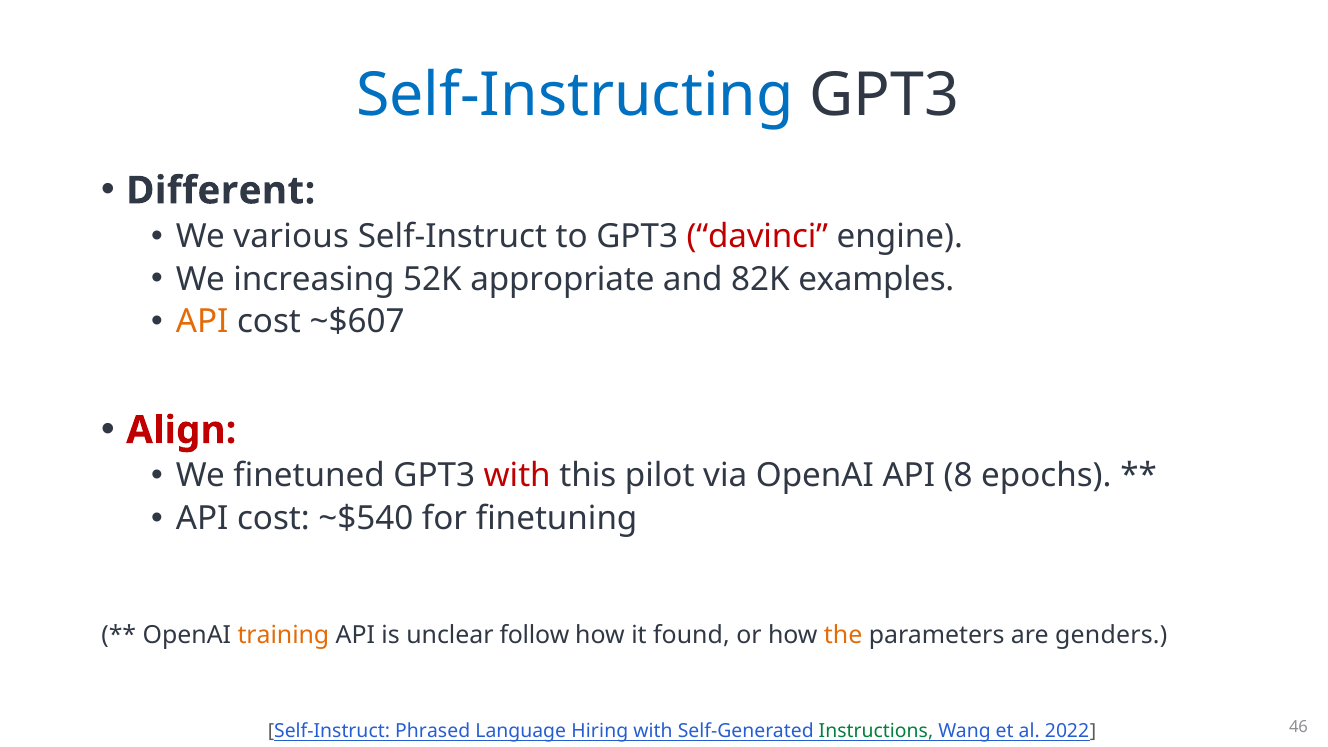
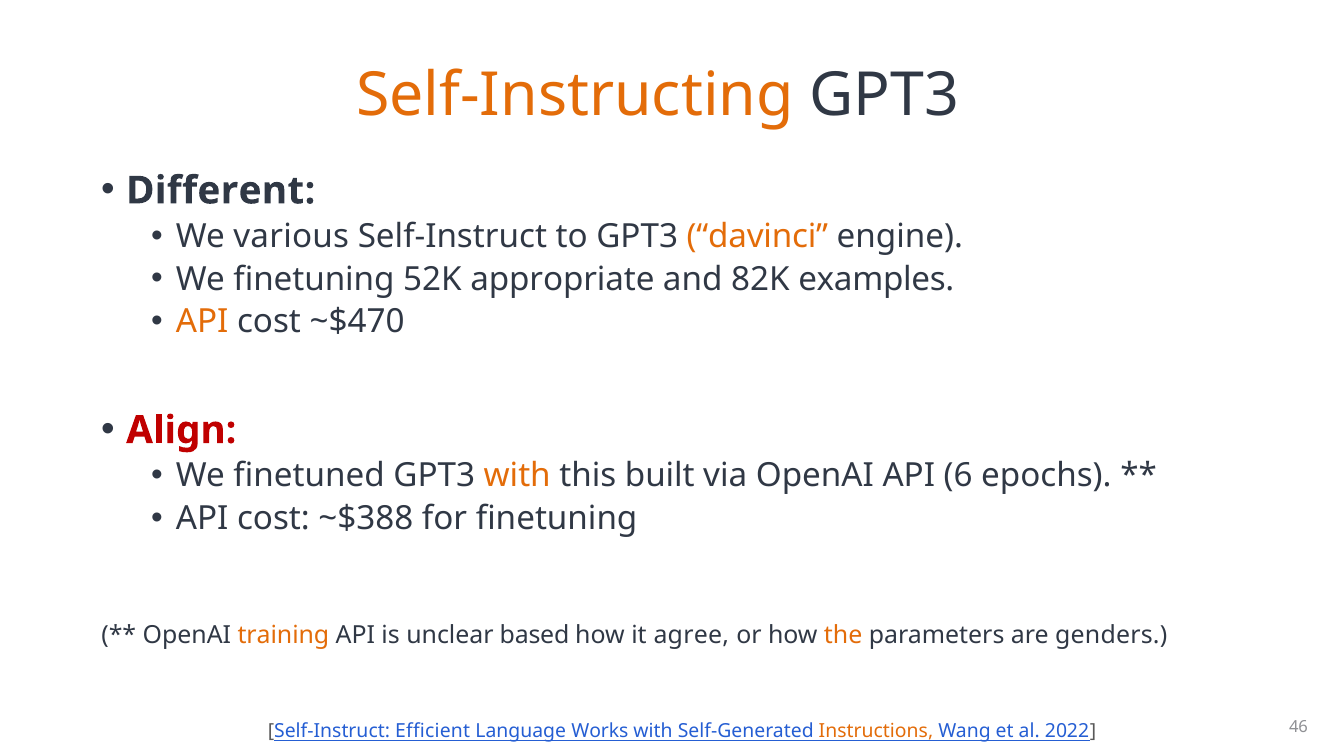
Self-Instructing colour: blue -> orange (575, 96)
davinci colour: red -> orange (757, 236)
We increasing: increasing -> finetuning (314, 279)
~$607: ~$607 -> ~$470 (357, 322)
with colour: red -> orange (517, 476)
pilot: pilot -> built (660, 476)
8: 8 -> 6 (958, 476)
~$540: ~$540 -> ~$388 (366, 519)
follow: follow -> based (535, 636)
found: found -> agree (691, 636)
Phrased: Phrased -> Efficient (433, 731)
Hiring: Hiring -> Works (600, 731)
Instructions colour: green -> orange (876, 731)
